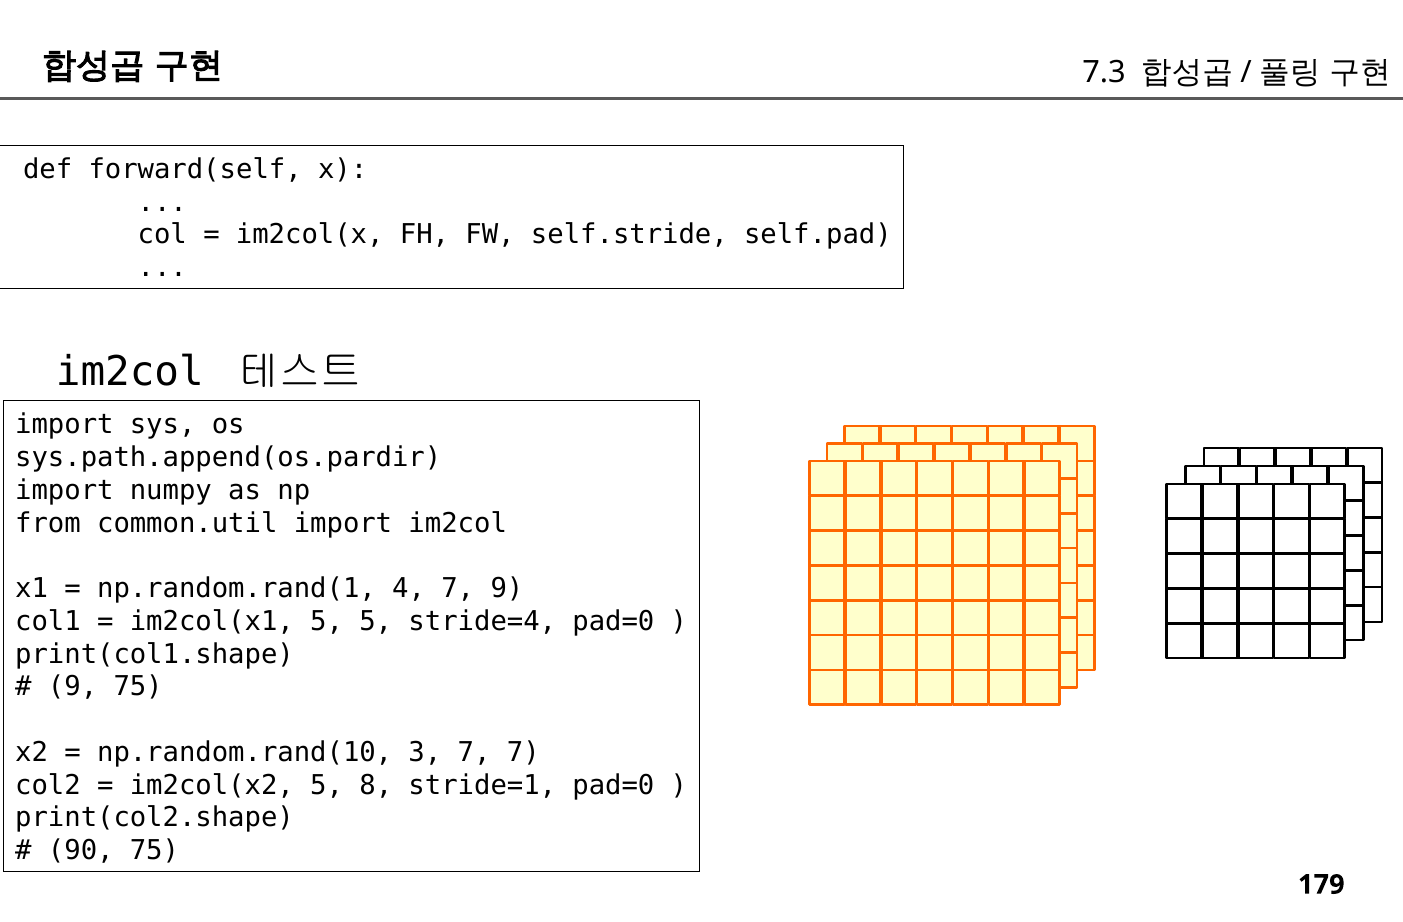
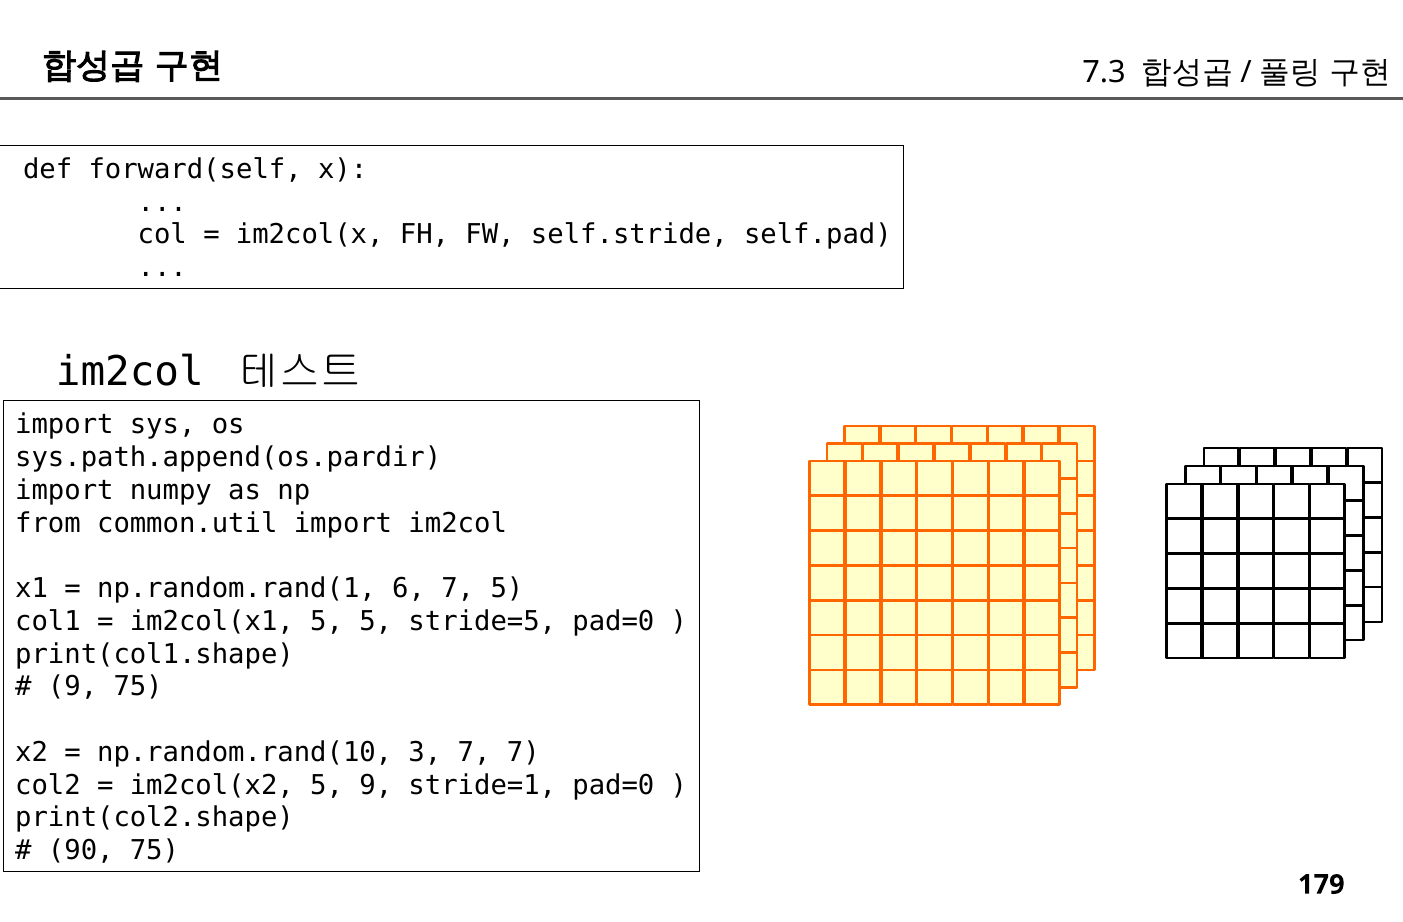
4: 4 -> 6 (409, 588)
7 9: 9 -> 5 (507, 588)
stride=4: stride=4 -> stride=5 (482, 621)
5 8: 8 -> 9 (376, 785)
